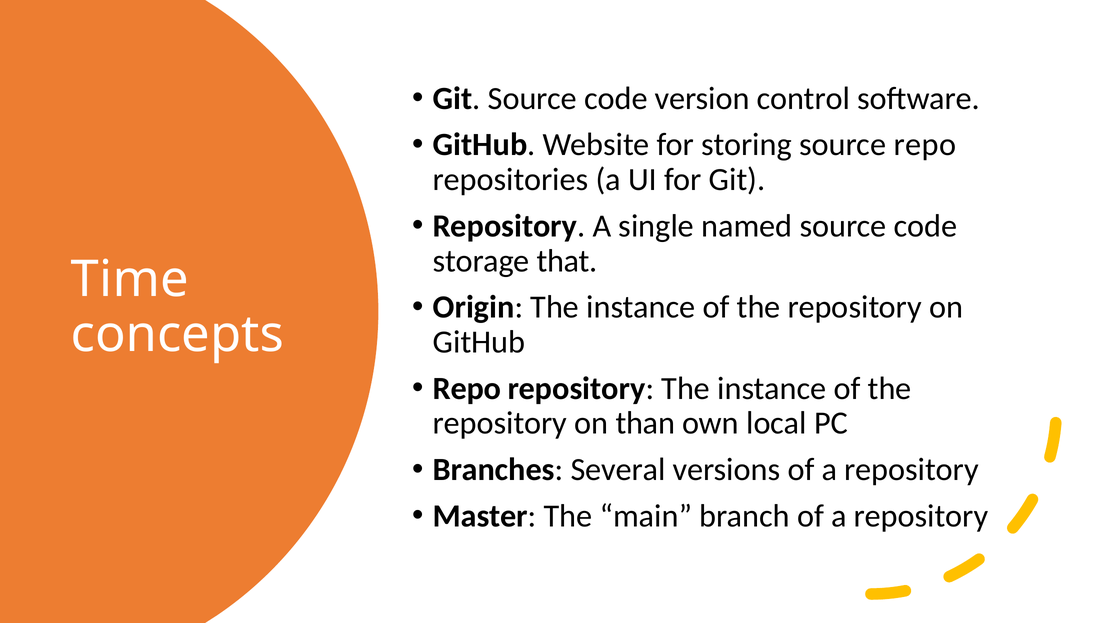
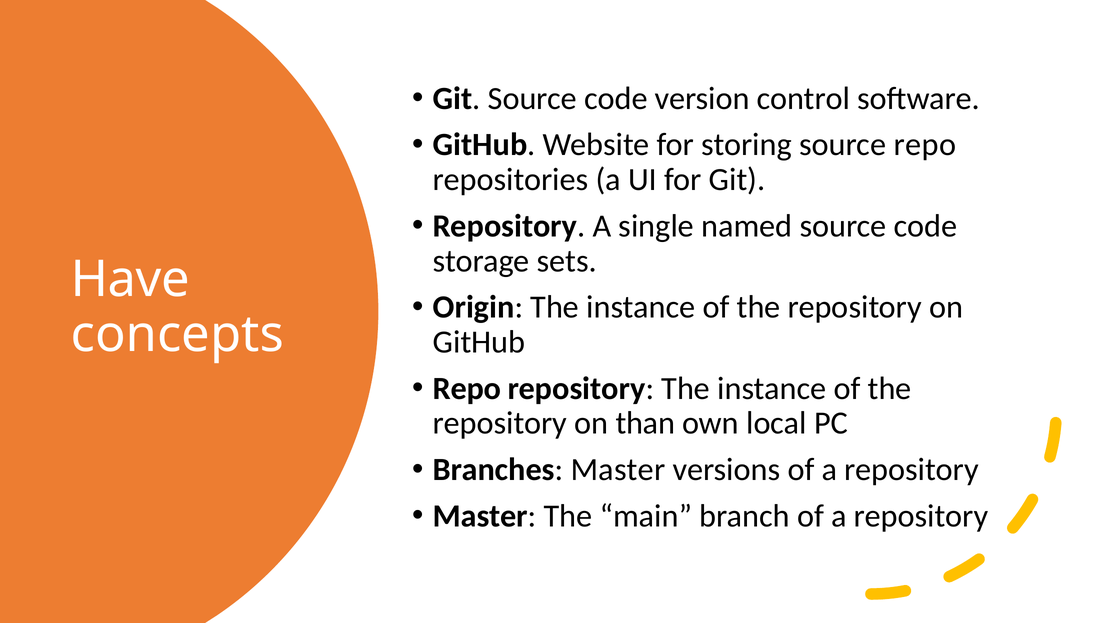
that: that -> sets (567, 261)
Time: Time -> Have (130, 279)
Branches Several: Several -> Master (618, 469)
